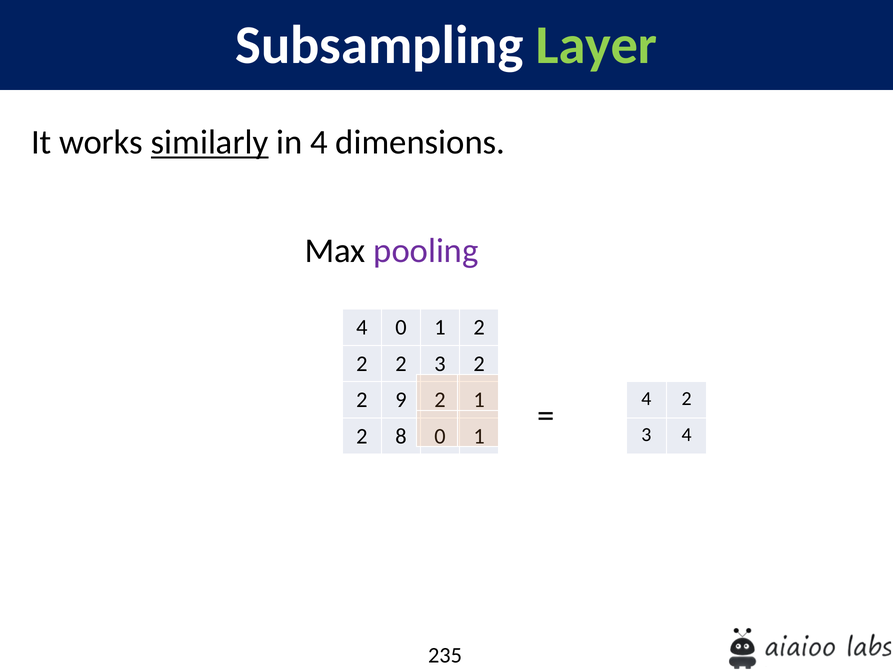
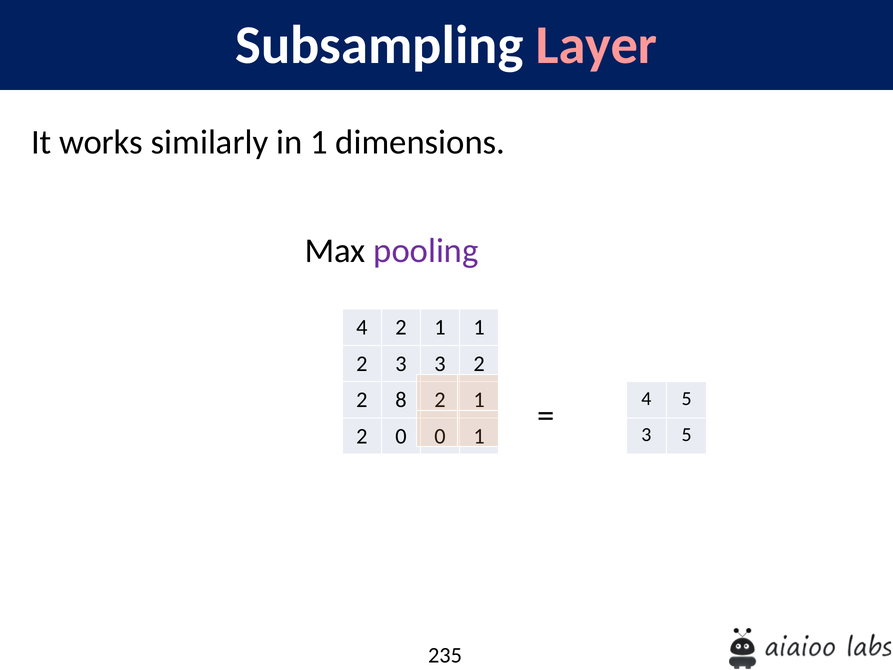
Layer colour: light green -> pink (597, 45)
similarly underline: present -> none (210, 142)
in 4: 4 -> 1 (319, 142)
4 0: 0 -> 2 (401, 327)
2: 2 -> 1 (479, 327)
2: 2 -> 3 (401, 364)
4 2: 2 -> 5 (687, 398)
9: 9 -> 8 (401, 400)
3 4: 4 -> 5 (687, 435)
2 8: 8 -> 0 (401, 436)
